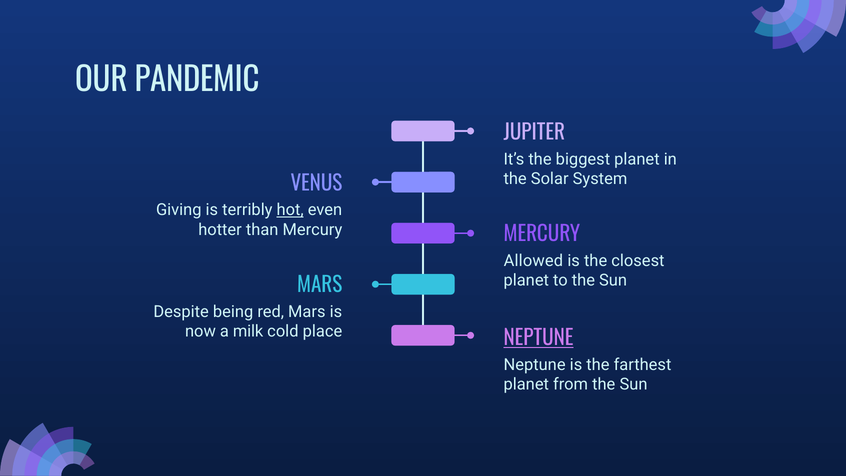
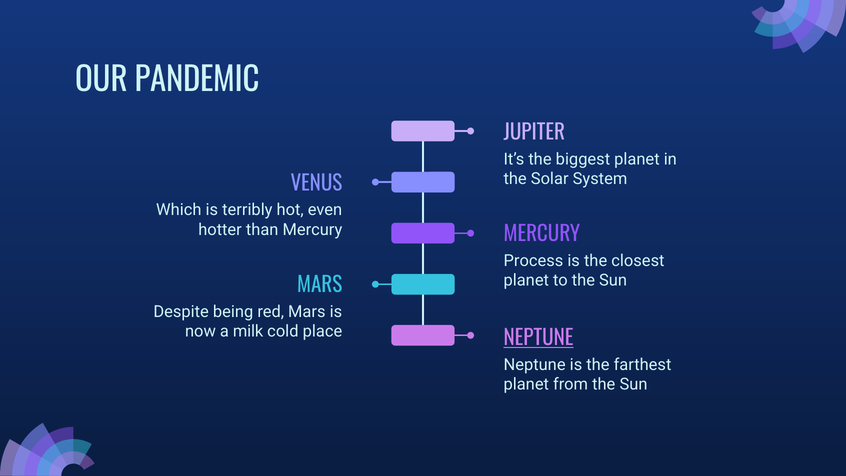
Giving: Giving -> Which (179, 210)
hot underline: present -> none (290, 210)
Allowed: Allowed -> Process (533, 261)
